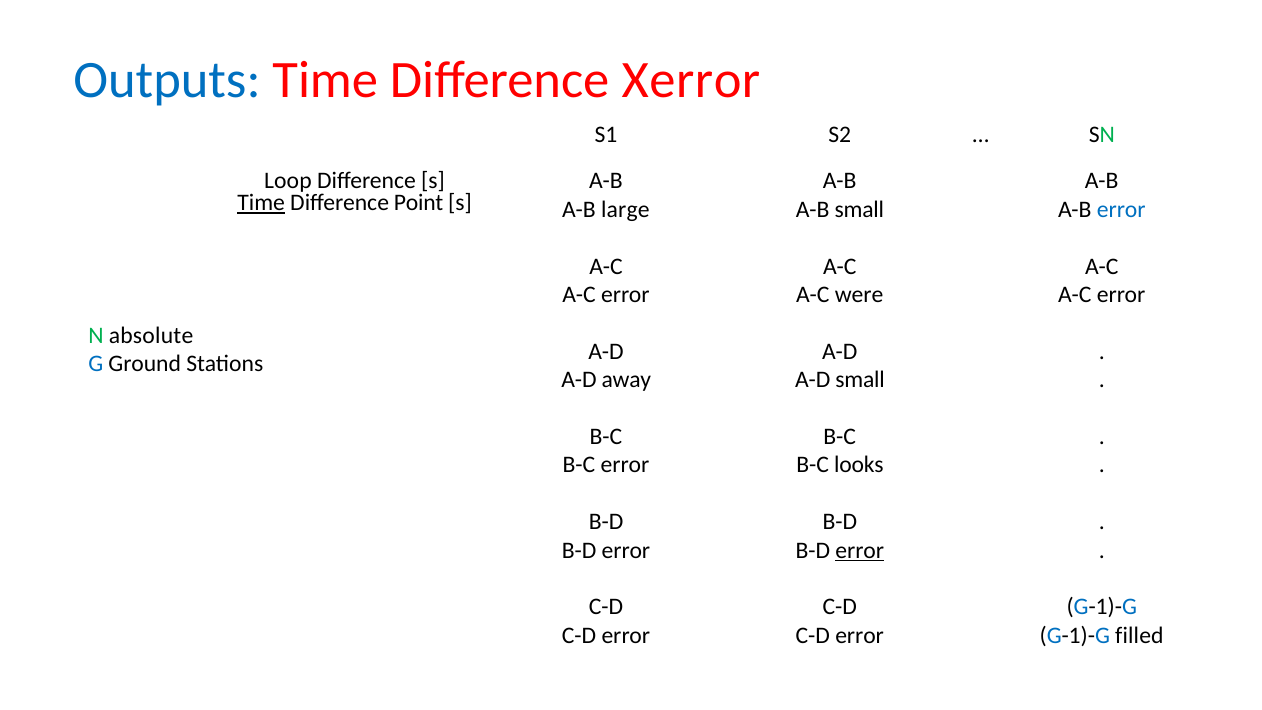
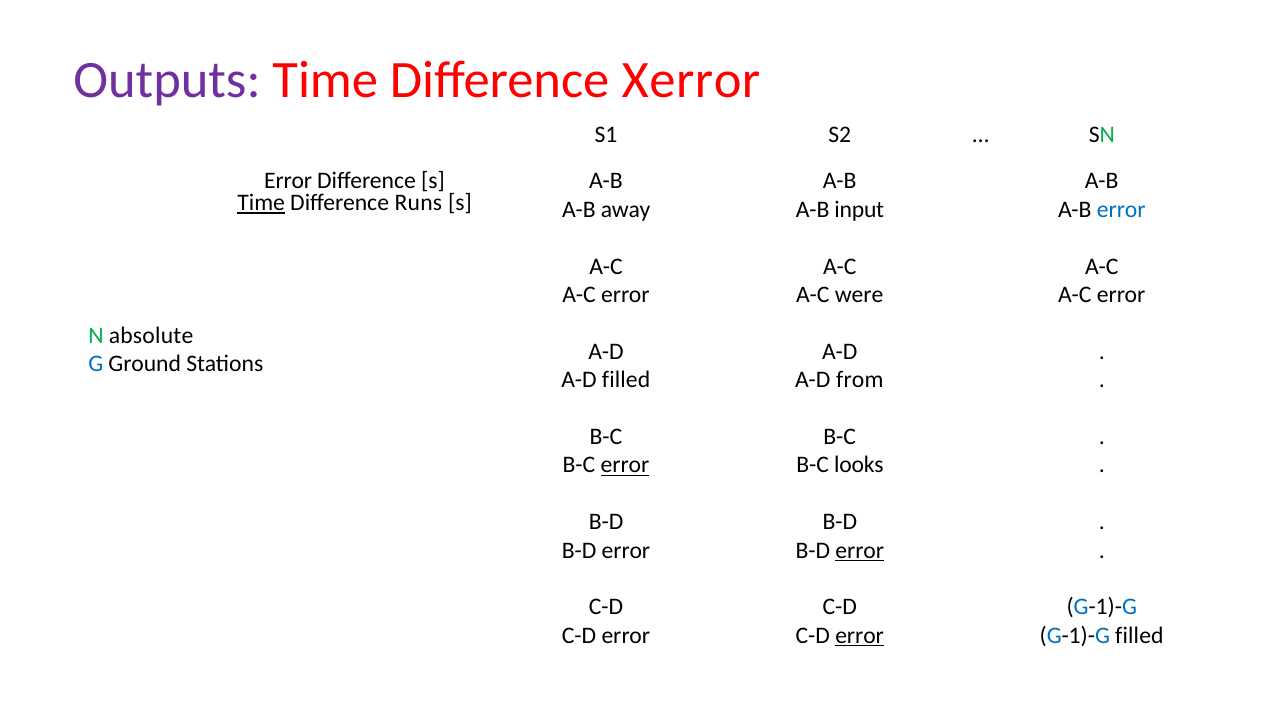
Outputs colour: blue -> purple (167, 80)
Loop: Loop -> Error (288, 181)
Point: Point -> Runs (418, 203)
large: large -> away (626, 210)
A-B small: small -> input (859, 210)
A-D away: away -> filled (626, 380)
A-D small: small -> from (860, 380)
error underline: none -> present (625, 465)
error underline: none -> present (860, 635)
